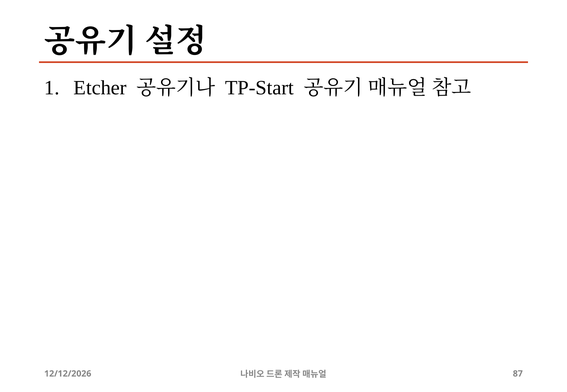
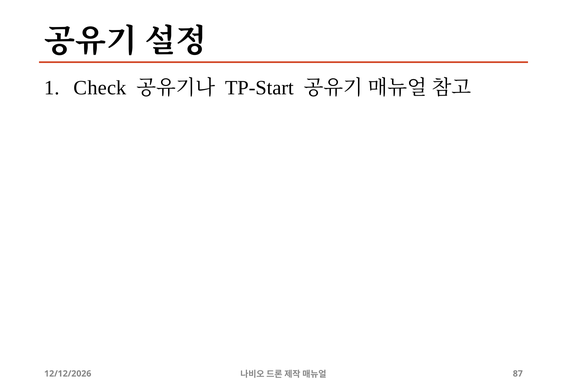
Etcher: Etcher -> Check (100, 88)
